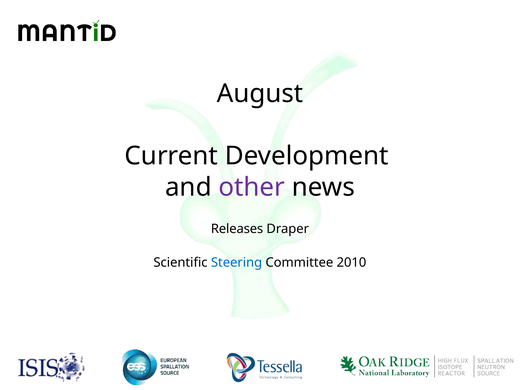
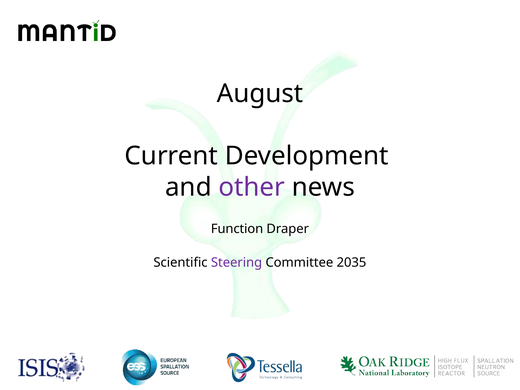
Releases: Releases -> Function (237, 229)
Steering colour: blue -> purple (237, 263)
2010: 2010 -> 2035 (351, 263)
